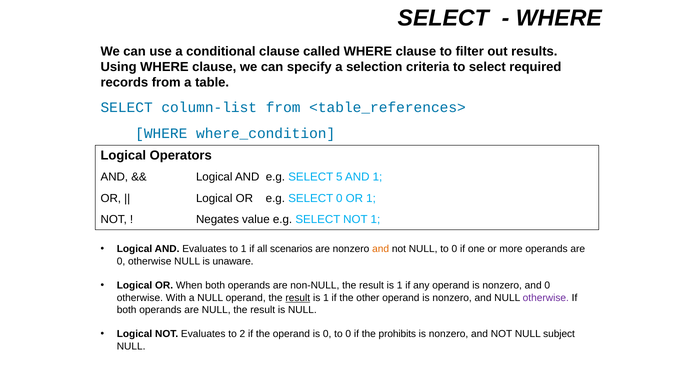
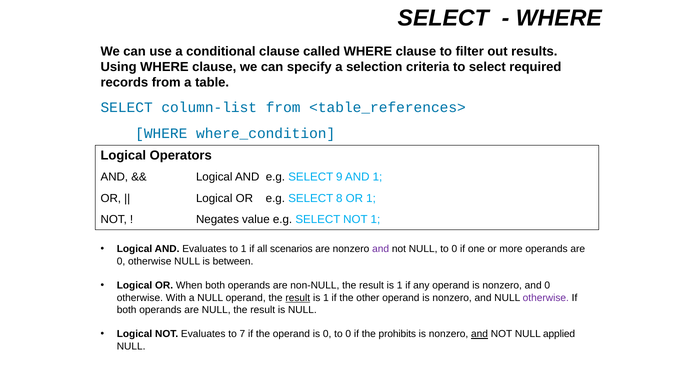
5: 5 -> 9 (339, 177)
SELECT 0: 0 -> 8 (339, 198)
and colour: orange -> purple (381, 249)
unaware: unaware -> between (233, 262)
2: 2 -> 7 (242, 334)
and underline: none -> present (480, 334)
subject: subject -> applied (559, 334)
